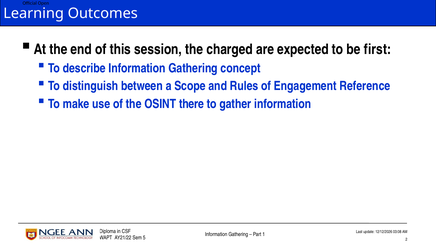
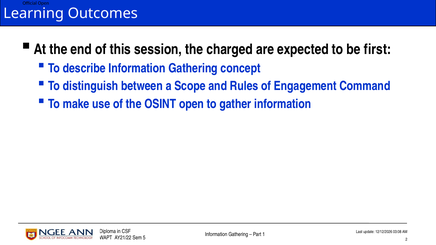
Reference: Reference -> Command (365, 86)
OSINT there: there -> open (191, 104)
